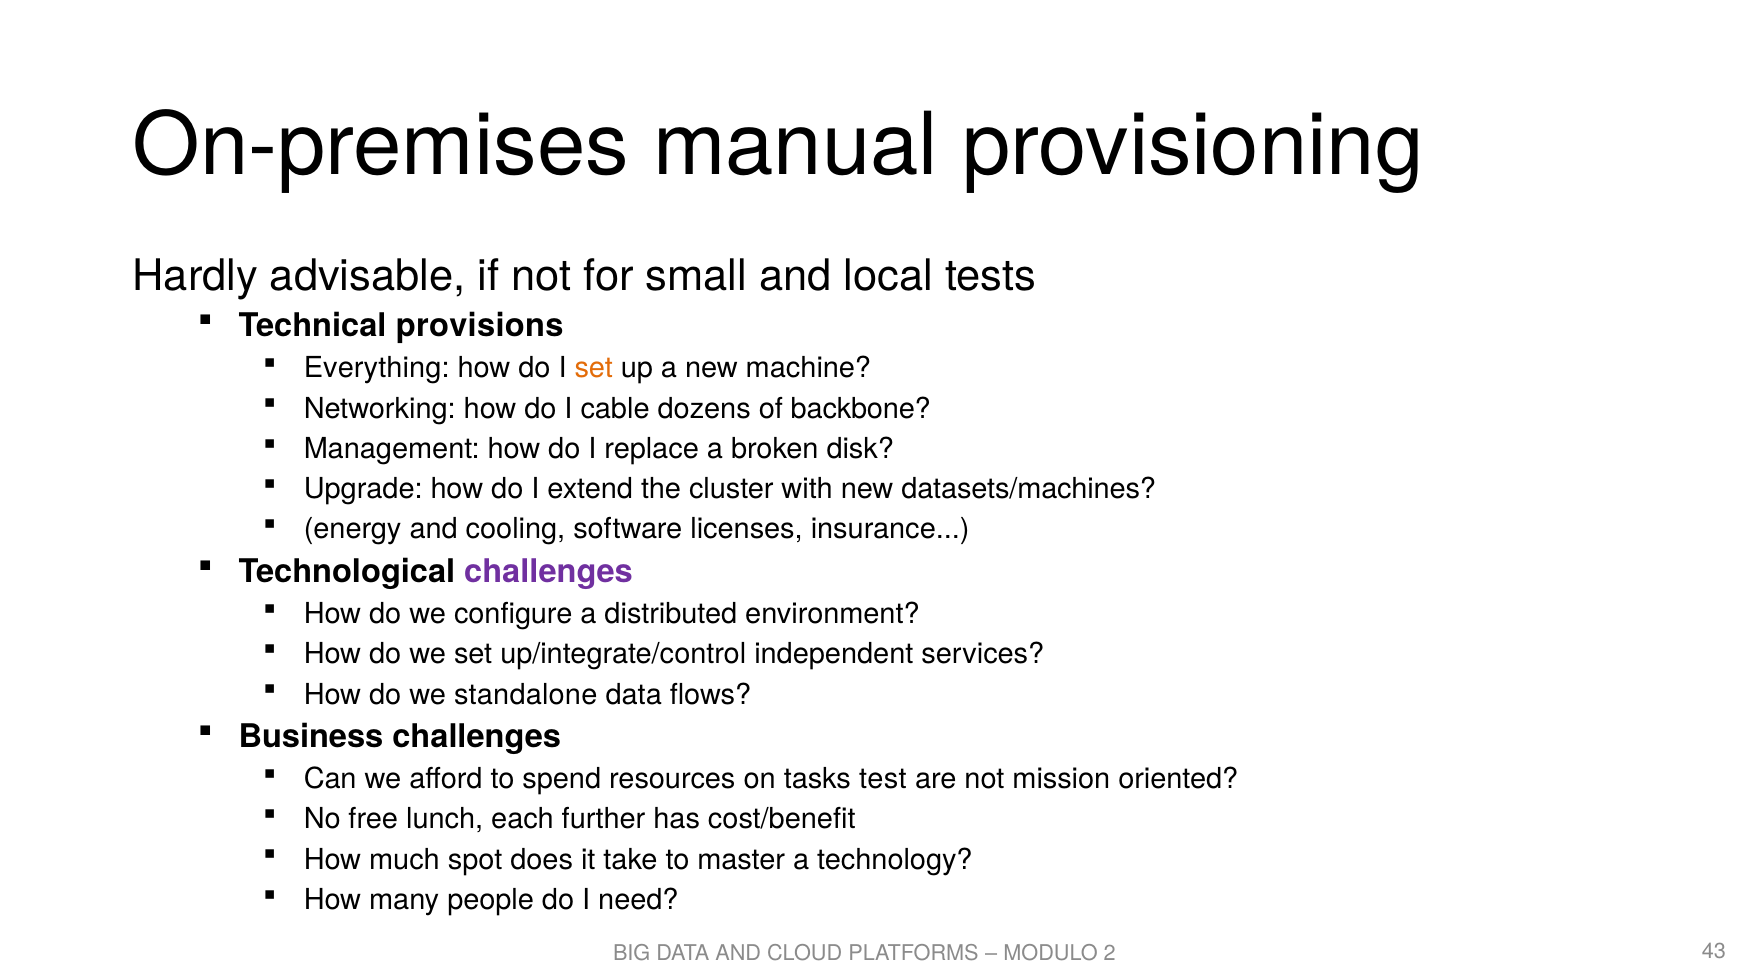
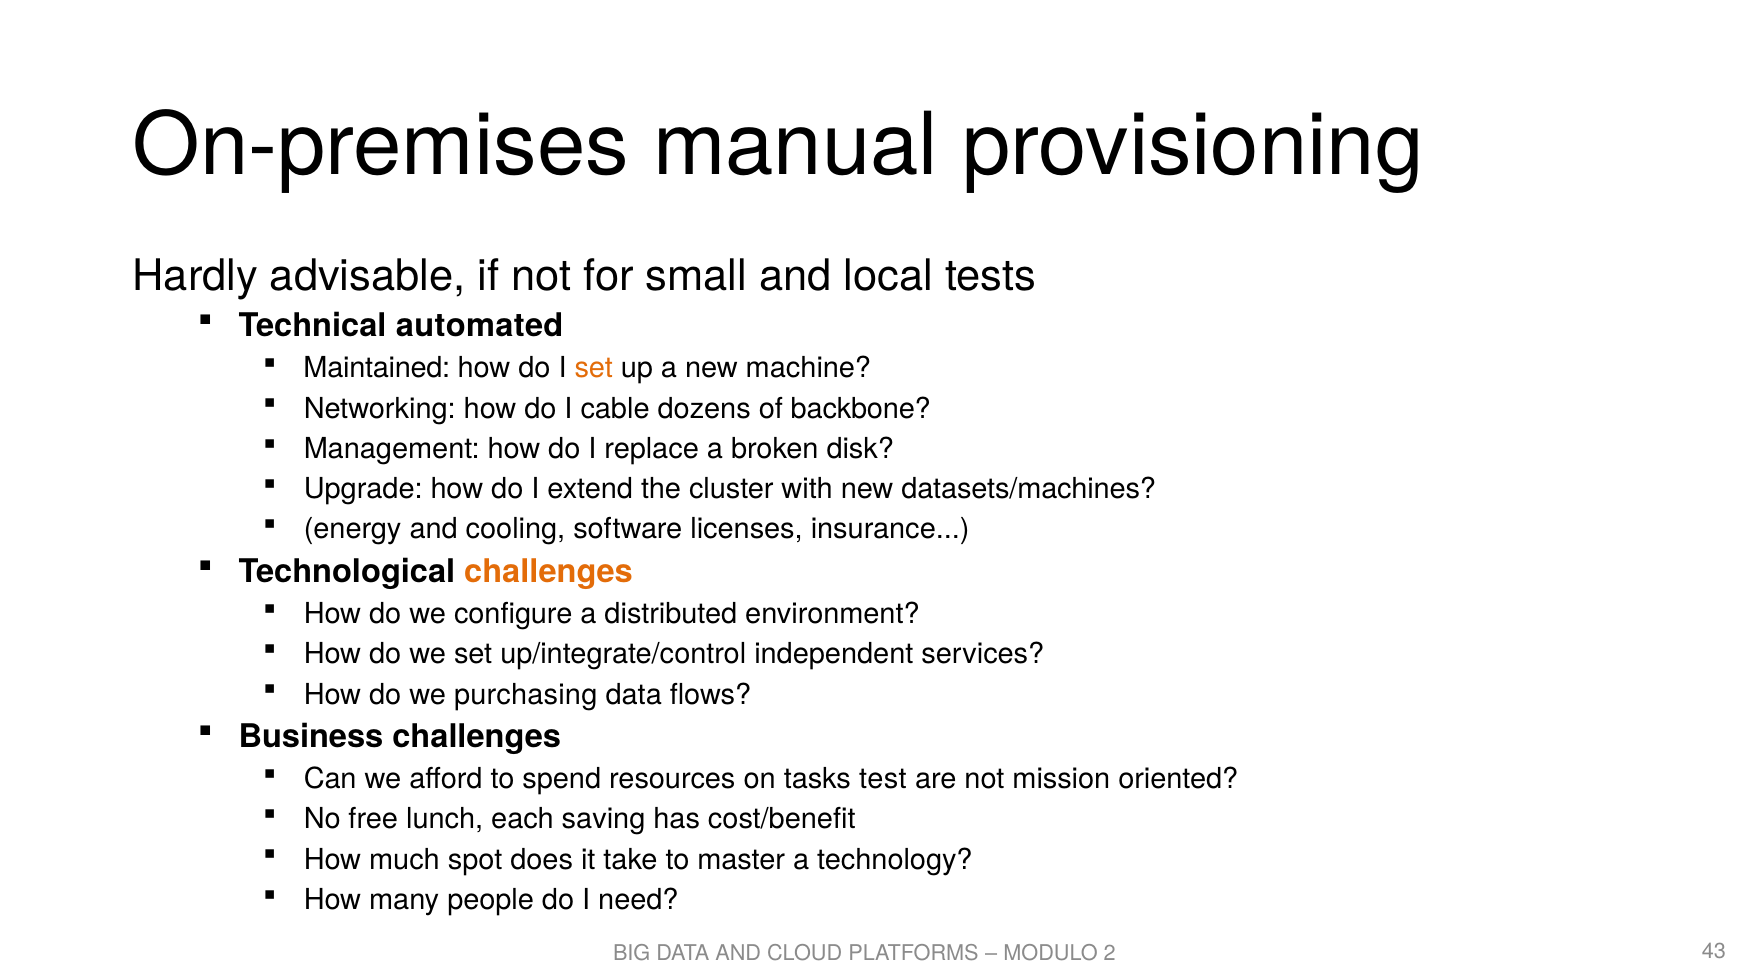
provisions: provisions -> automated (480, 326)
Everything: Everything -> Maintained (377, 368)
challenges colour: purple -> orange (549, 572)
standalone: standalone -> purchasing (526, 695)
further: further -> saving (604, 820)
